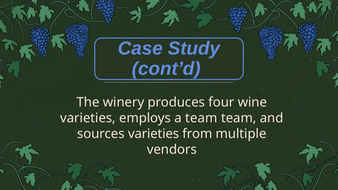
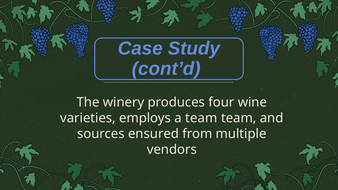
sources varieties: varieties -> ensured (154, 134)
